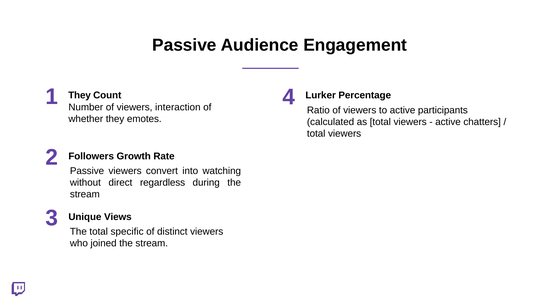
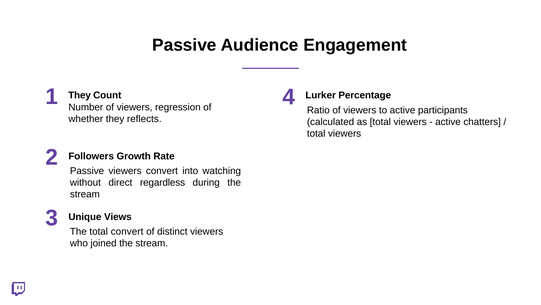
interaction: interaction -> regression (178, 107)
emotes: emotes -> reflects (144, 119)
total specific: specific -> convert (127, 231)
